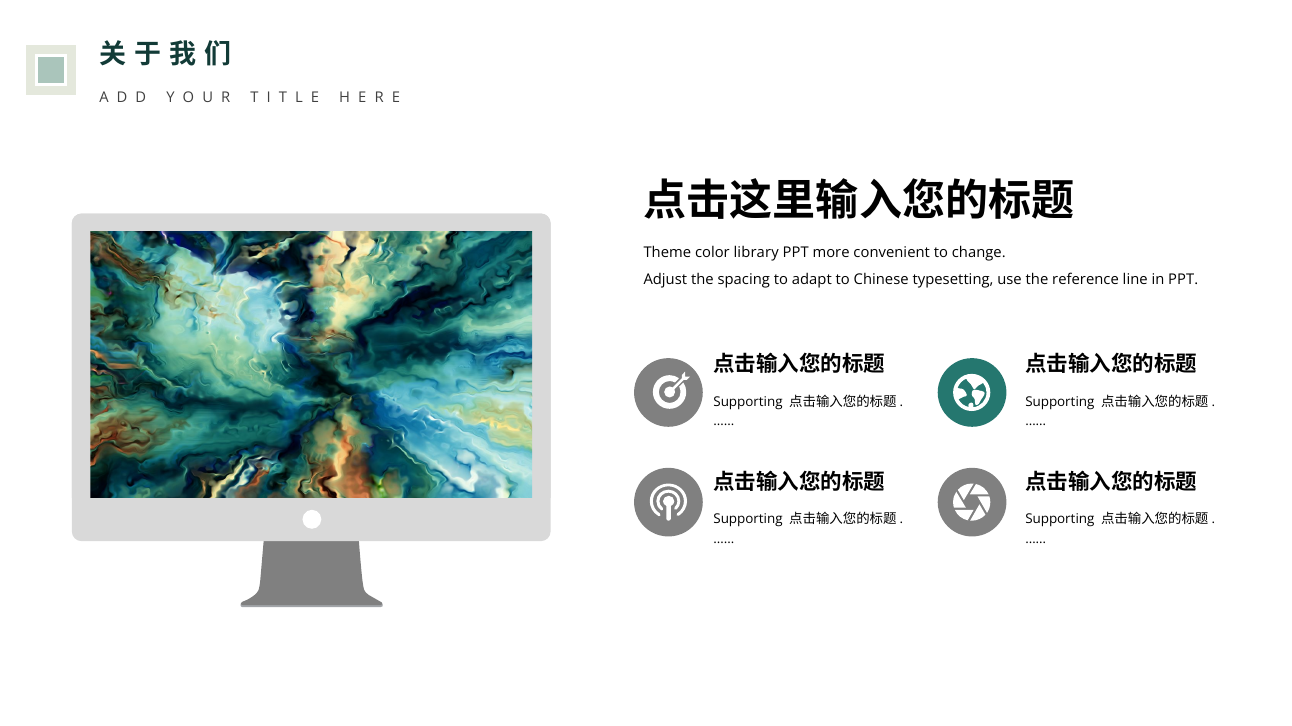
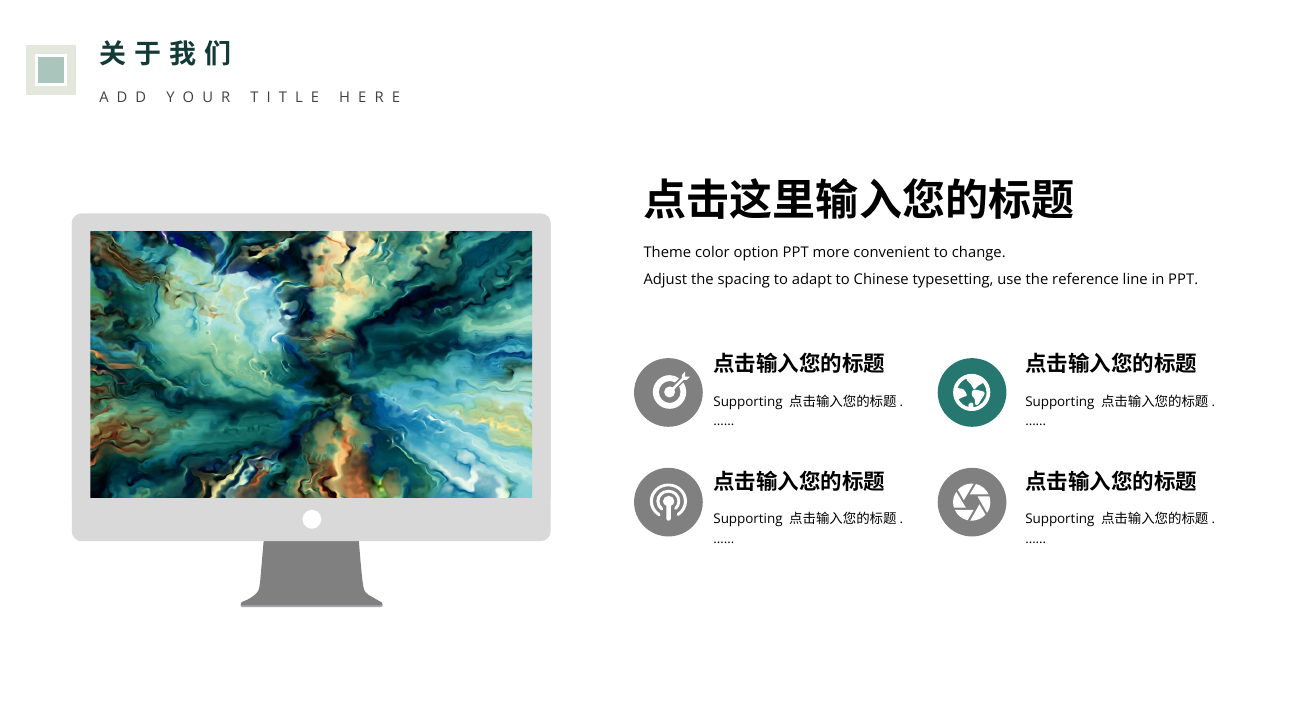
library: library -> option (756, 253)
